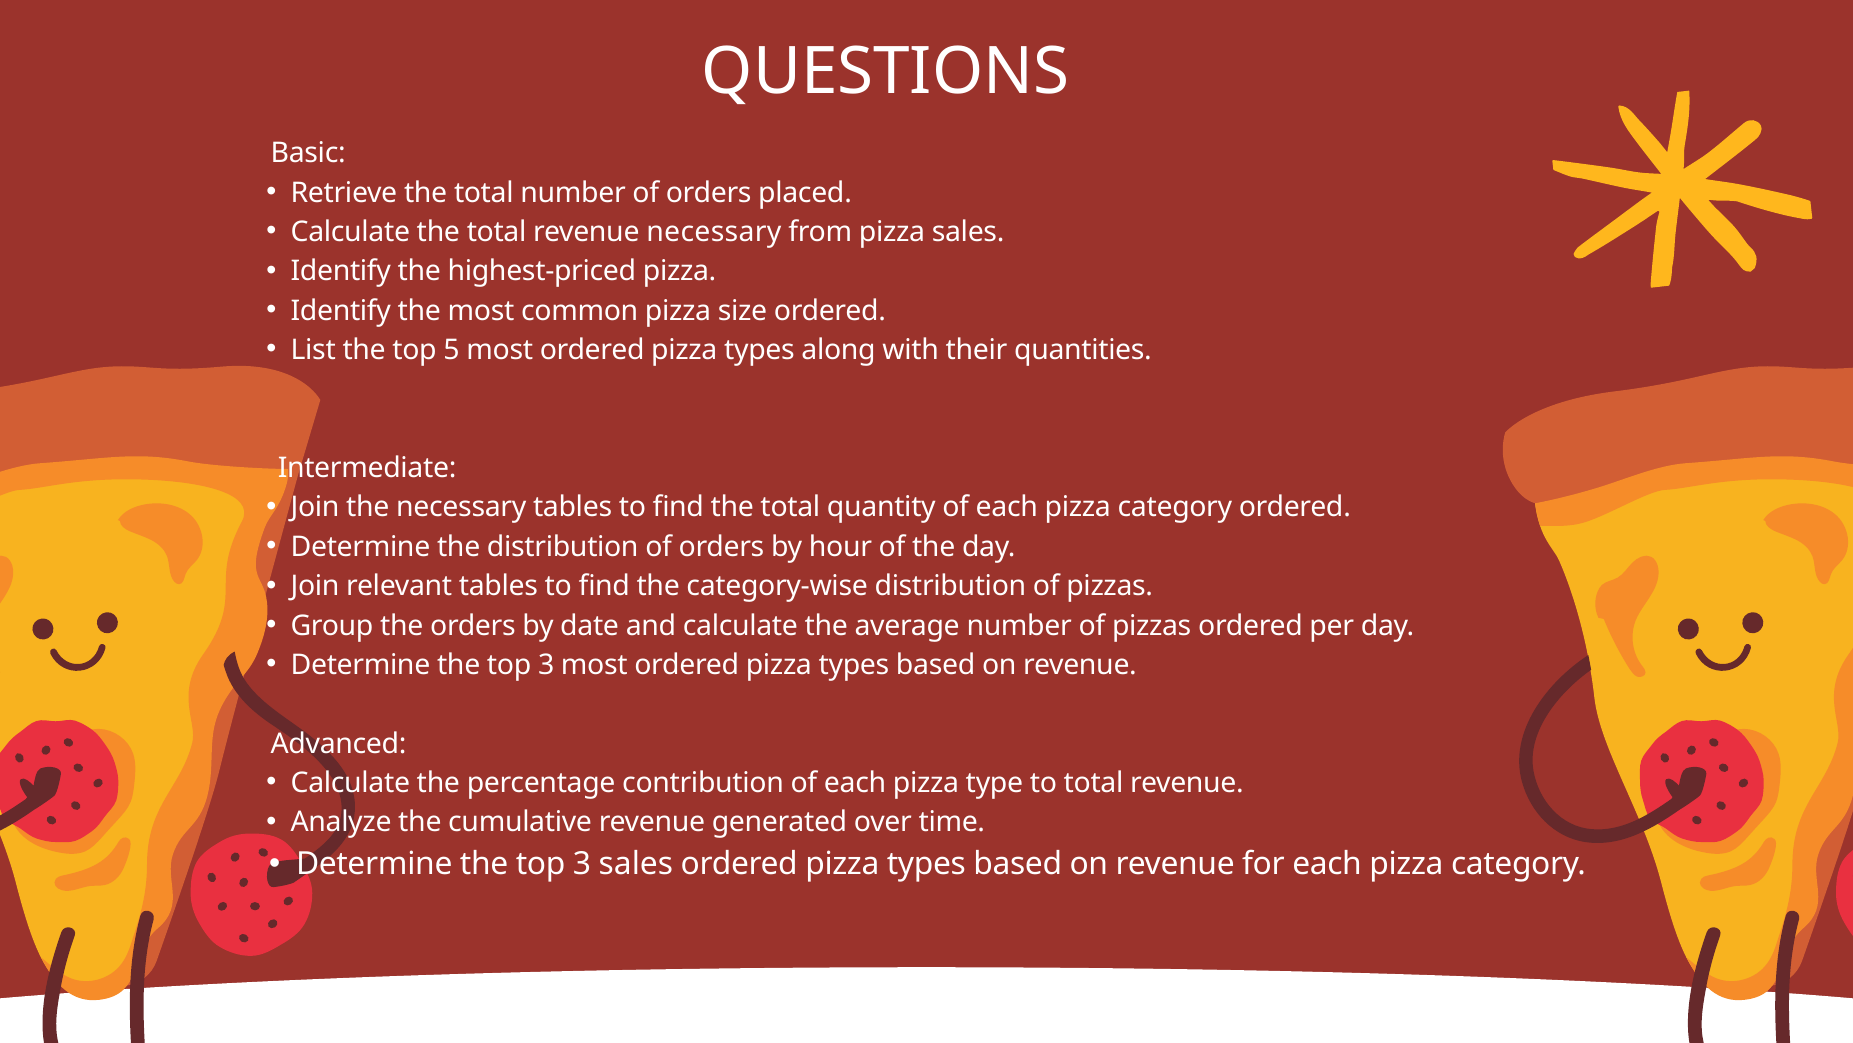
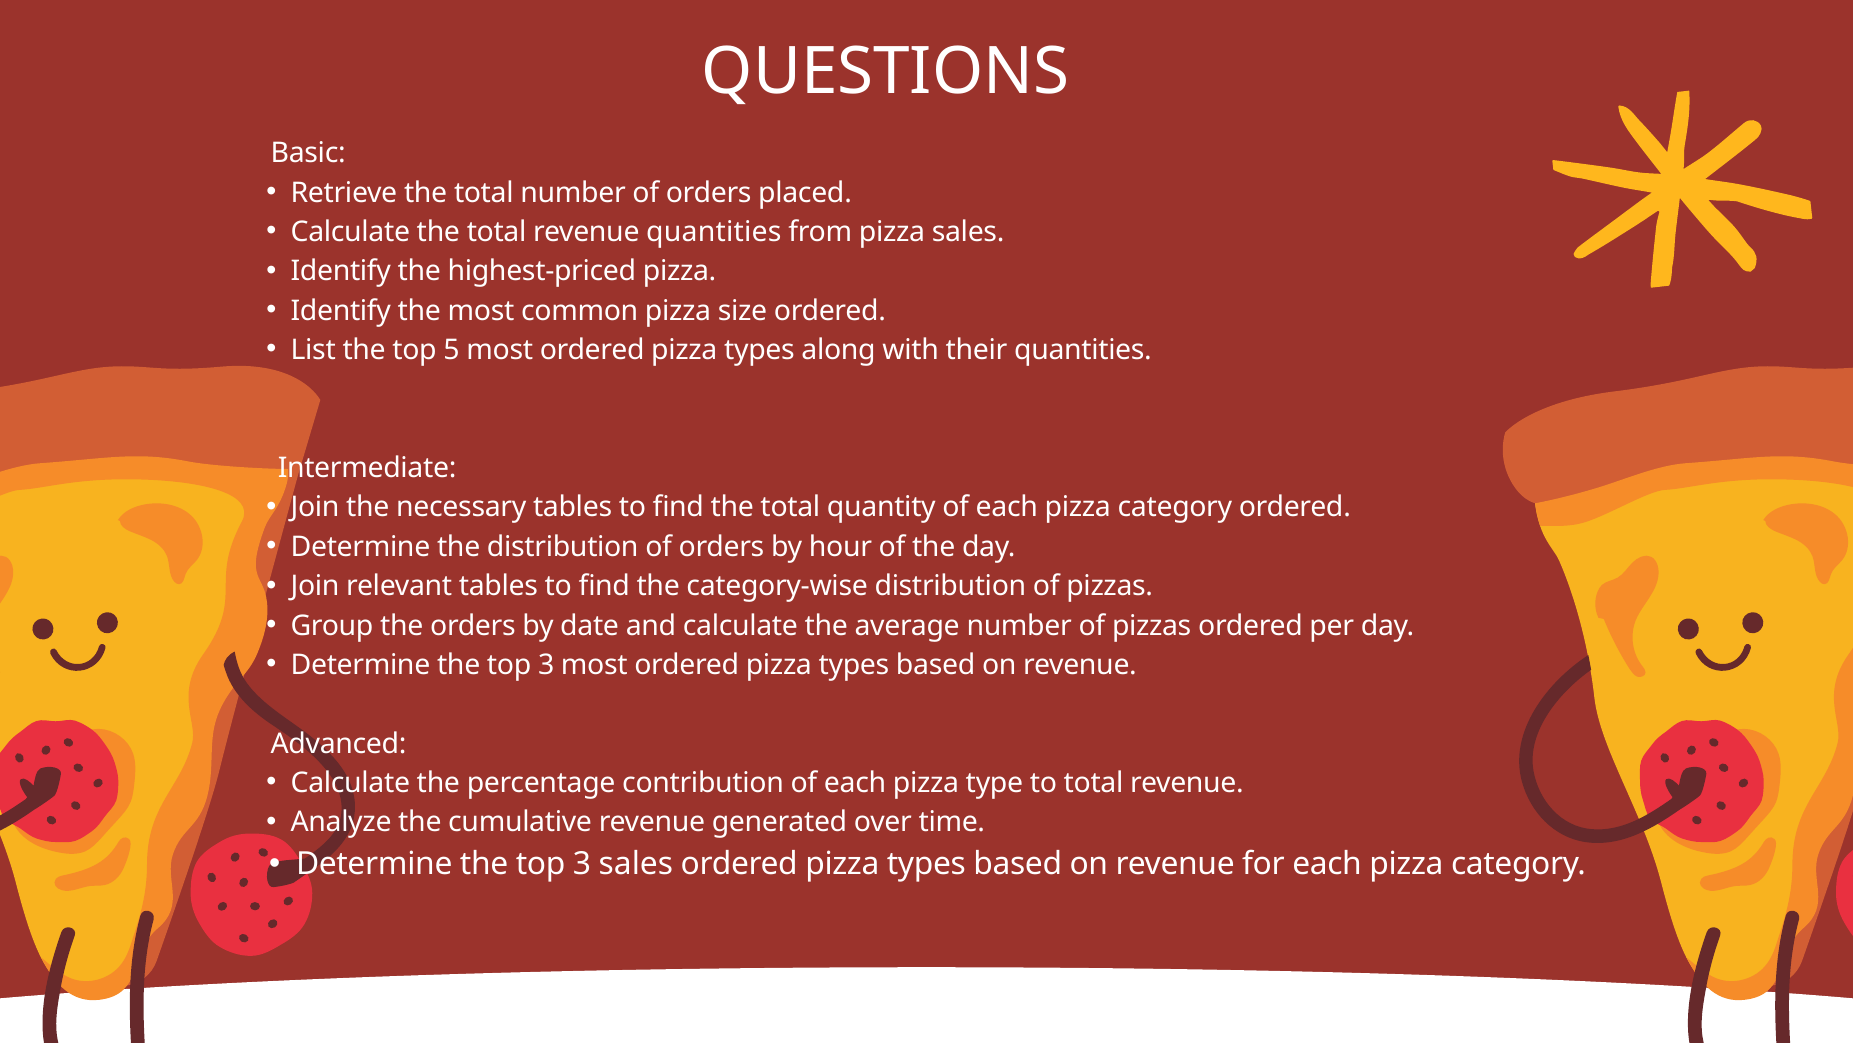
revenue necessary: necessary -> quantities (714, 232)
